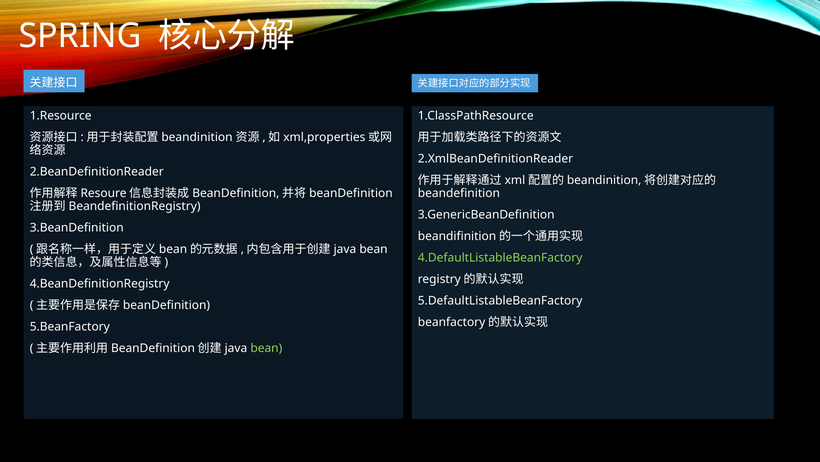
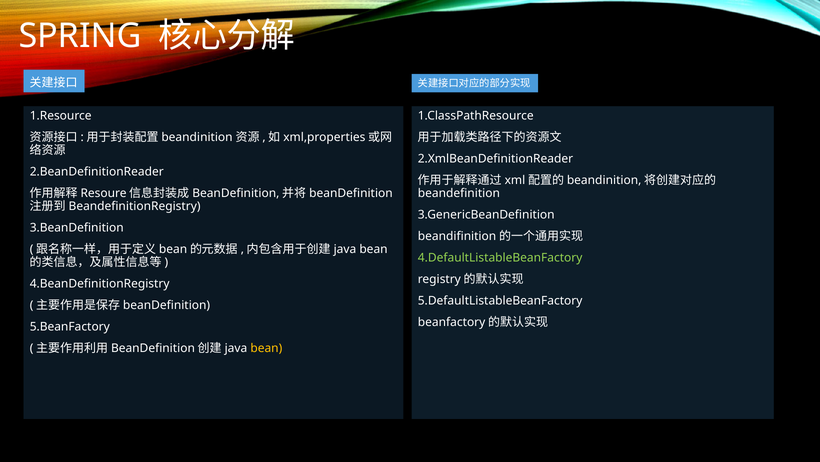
bean colour: light green -> yellow (266, 348)
